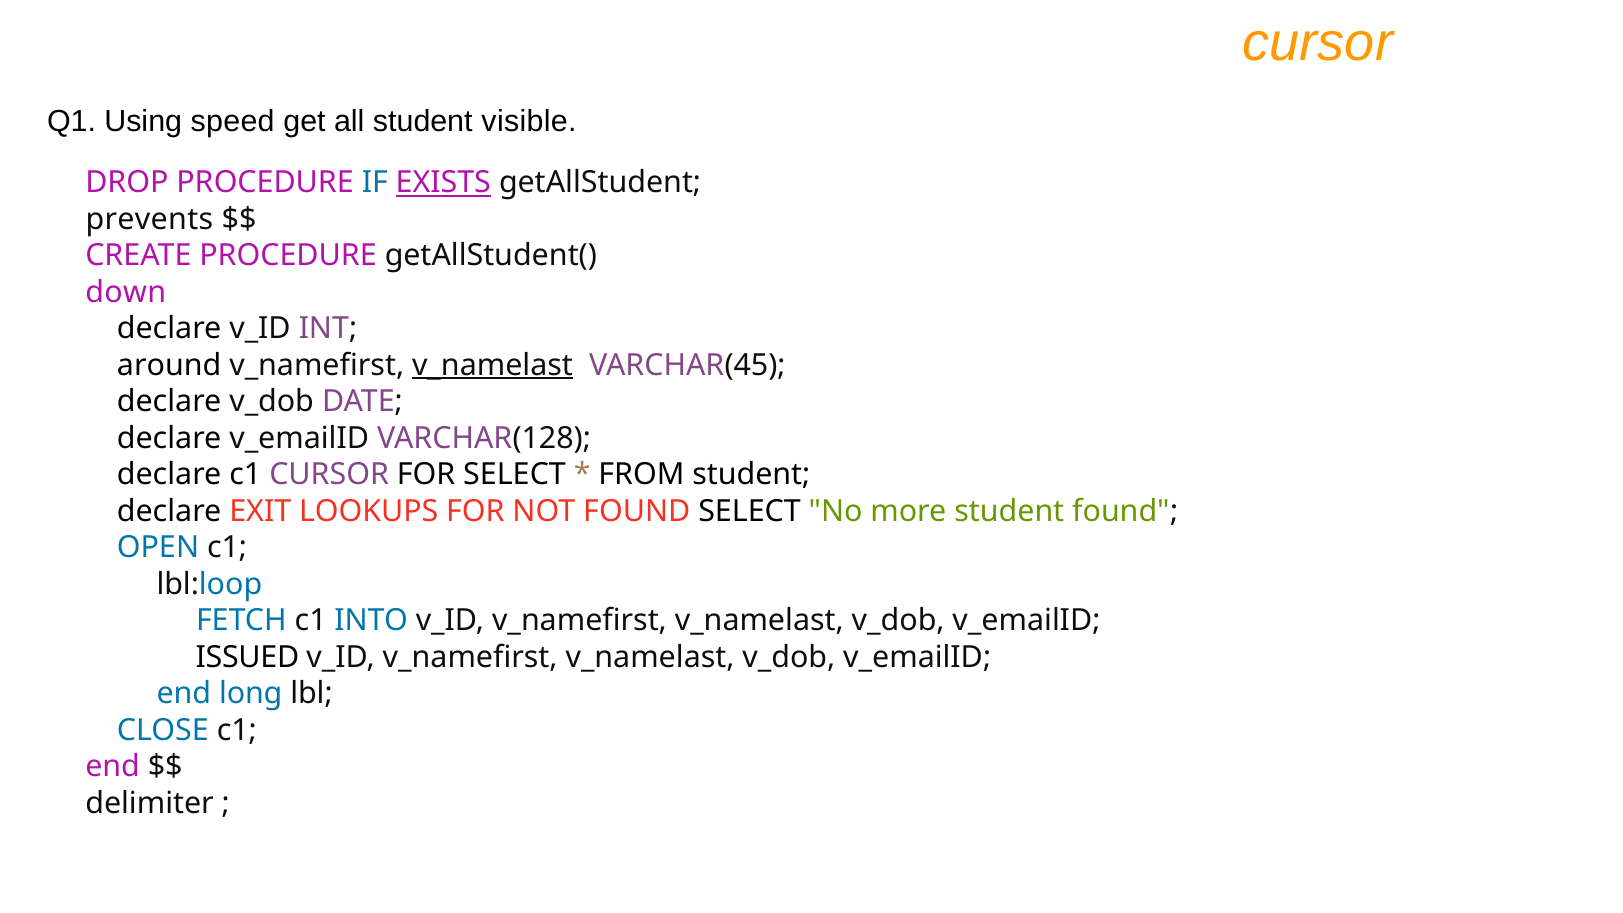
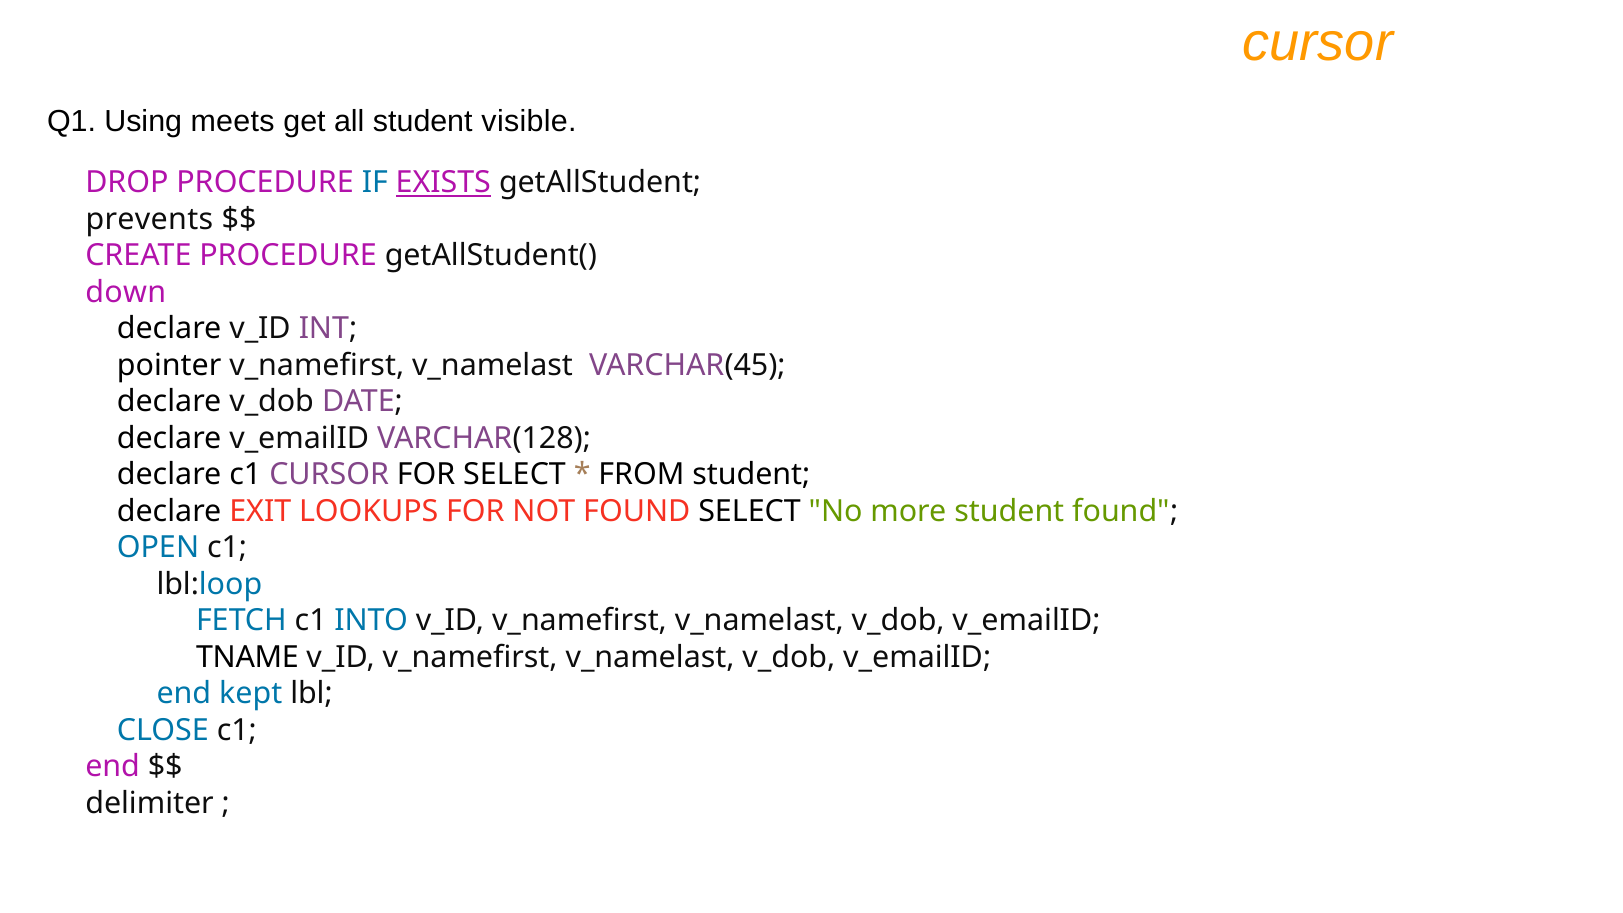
speed: speed -> meets (233, 121)
around: around -> pointer (169, 365)
v_namelast underline: present -> none (492, 365)
ISSUED: ISSUED -> TNAME (247, 657)
long: long -> kept (251, 694)
